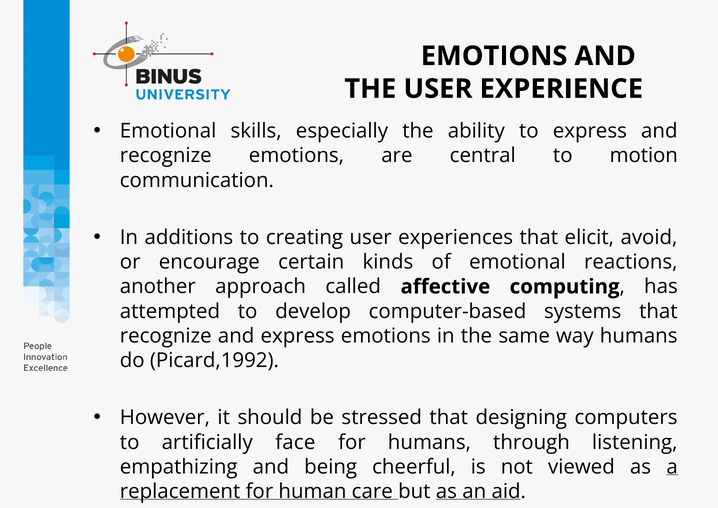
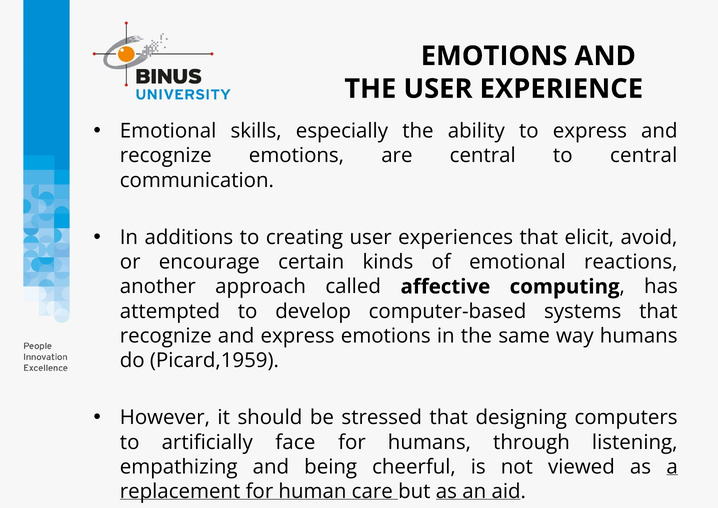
to motion: motion -> central (644, 156)
Picard,1992: Picard,1992 -> Picard,1959 (214, 360)
